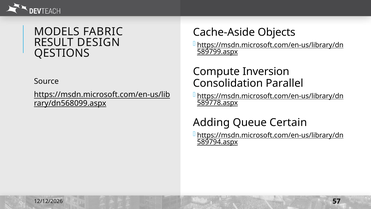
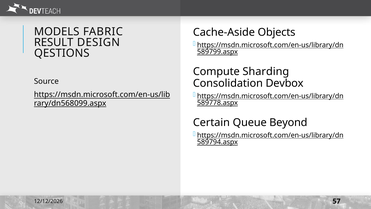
Inversion: Inversion -> Sharding (266, 71)
Parallel: Parallel -> Devbox (285, 83)
Adding: Adding -> Certain (211, 122)
Certain: Certain -> Beyond (288, 122)
